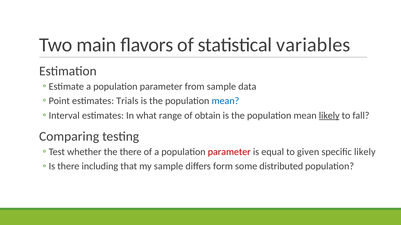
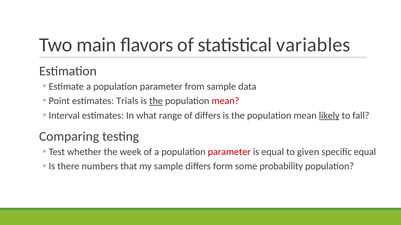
the underline: none -> present (156, 101)
mean colour: blue -> red (225, 101)
of obtain: obtain -> differs (208, 116)
the there: there -> week (131, 152)
specific likely: likely -> equal (365, 152)
including: including -> numbers (100, 167)
distributed: distributed -> probability (281, 167)
